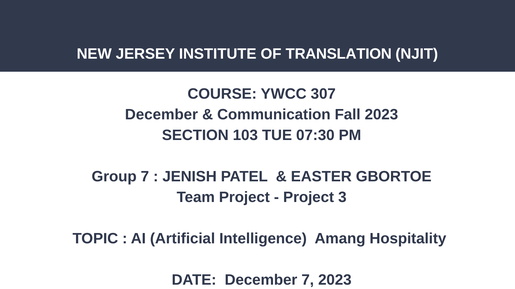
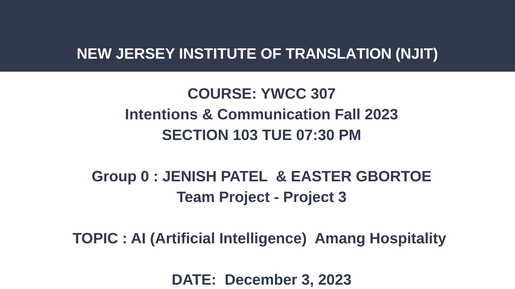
December: December -> Intentions (161, 115)
Group 7: 7 -> 0 (145, 177)
December 7: 7 -> 3 (308, 281)
